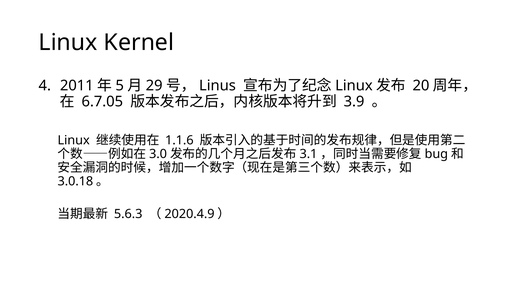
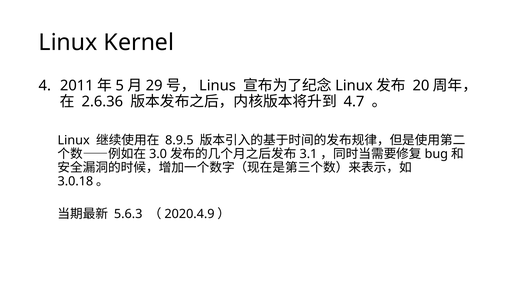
6.7.05: 6.7.05 -> 2.6.36 (102, 101)
3.9: 3.9 -> 4.7 (354, 101)
1.1.6: 1.1.6 -> 8.9.5 (179, 140)
